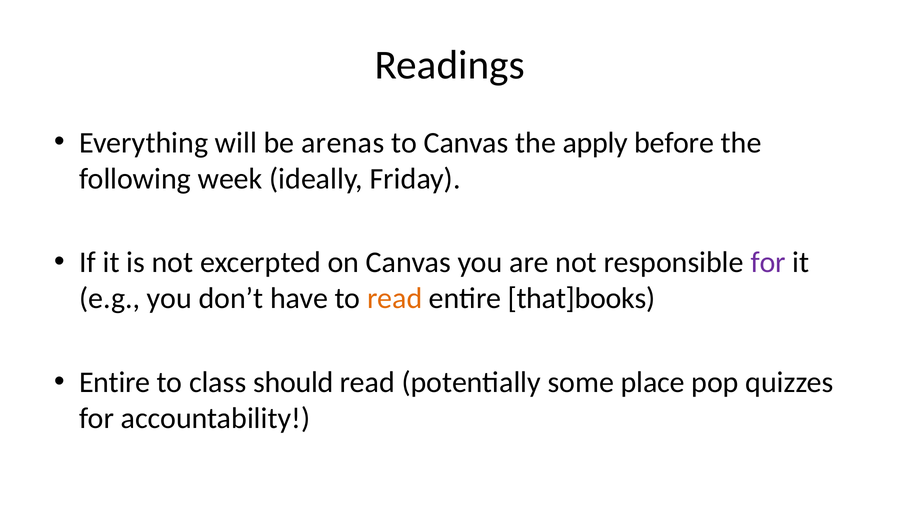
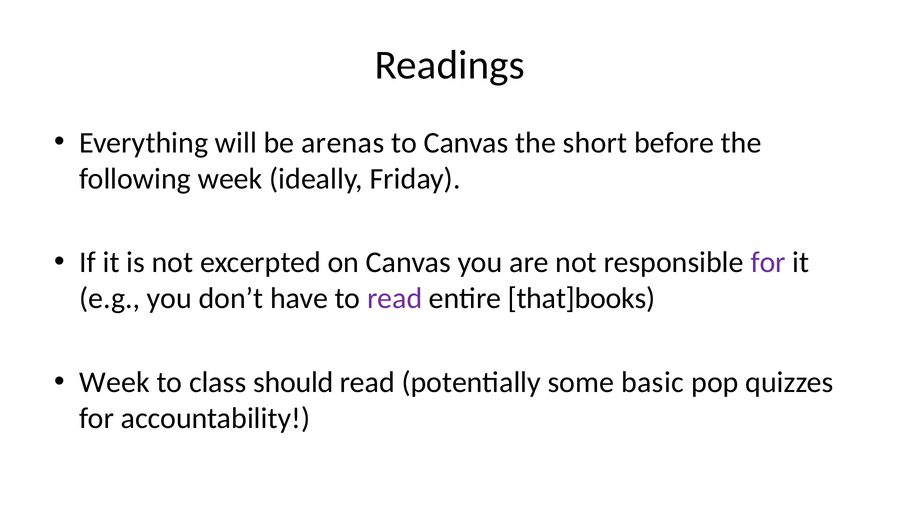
apply: apply -> short (595, 143)
read colour: orange -> purple (395, 299)
Entire: Entire -> Week (115, 383)
place: place -> basic (653, 383)
